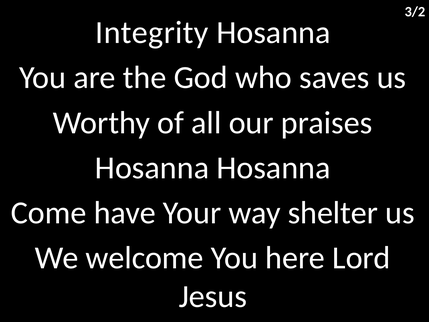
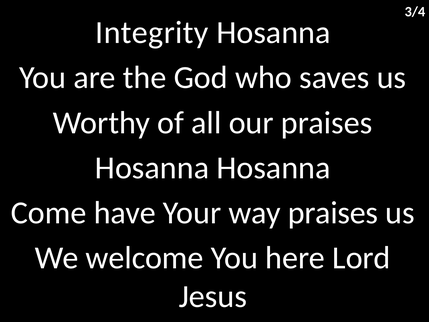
3/2: 3/2 -> 3/4 (415, 12)
way shelter: shelter -> praises (333, 213)
